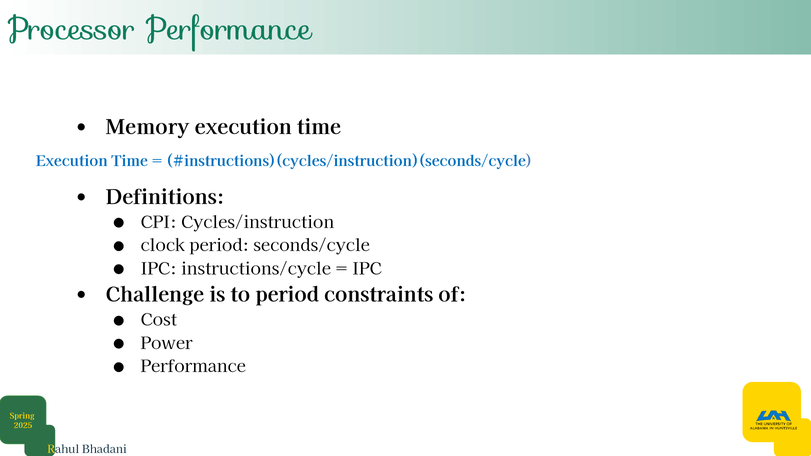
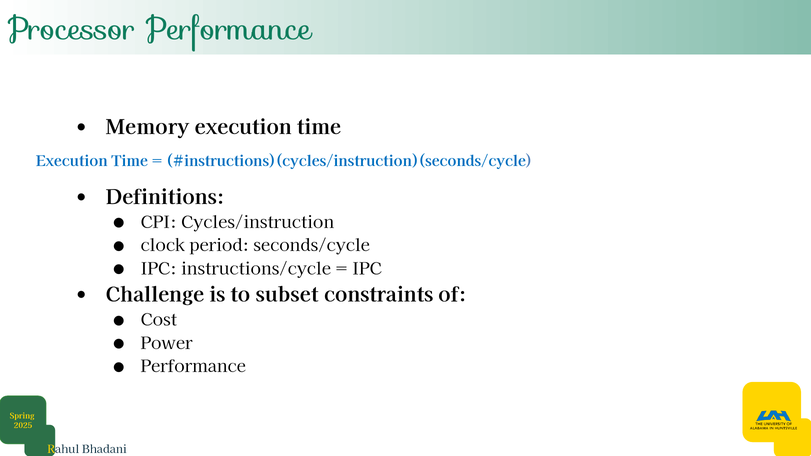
to period: period -> subset (287, 295)
